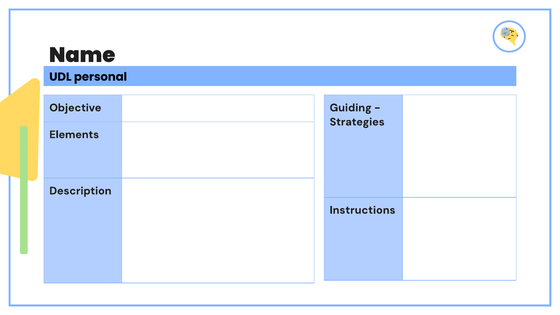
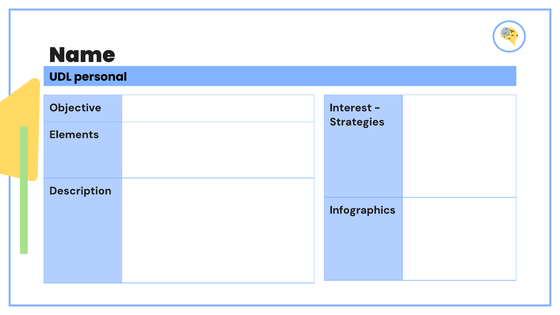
Guiding: Guiding -> Interest (351, 108)
Instructions: Instructions -> Infographics (363, 210)
